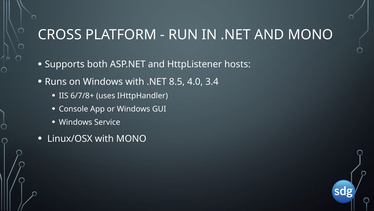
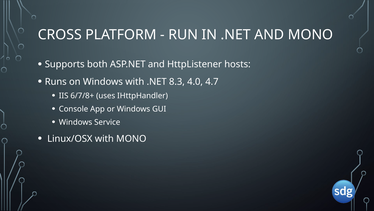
8.5: 8.5 -> 8.3 (177, 82)
3.4: 3.4 -> 4.7 (212, 82)
